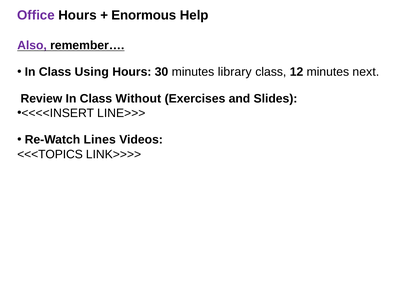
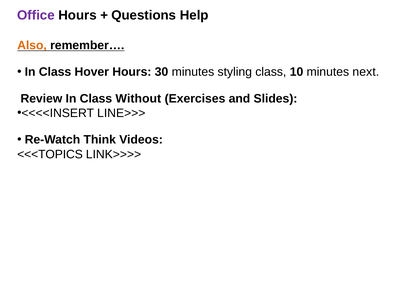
Enormous: Enormous -> Questions (144, 15)
Also colour: purple -> orange (32, 45)
Using: Using -> Hover (92, 72)
library: library -> styling (235, 72)
12: 12 -> 10 (297, 72)
Lines: Lines -> Think (100, 139)
